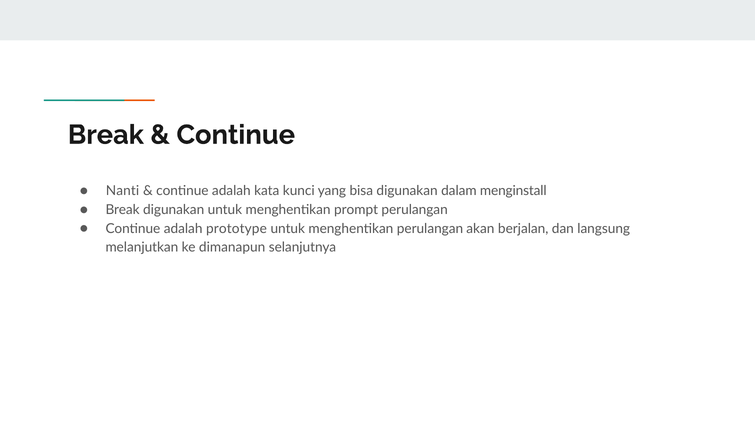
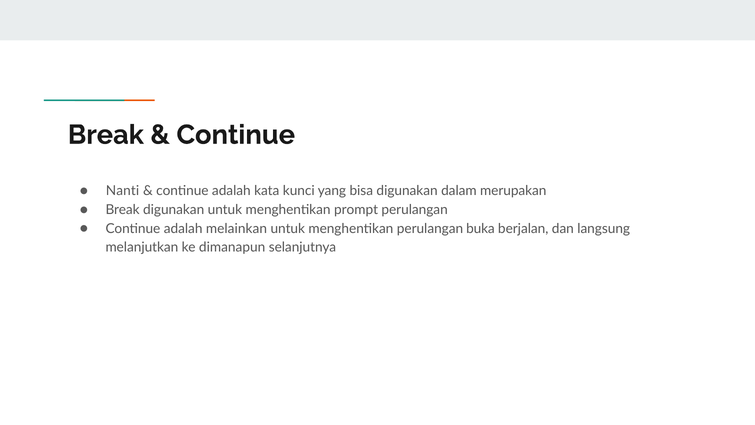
menginstall: menginstall -> merupakan (513, 191)
prototype: prototype -> melainkan (236, 228)
akan: akan -> buka (480, 228)
